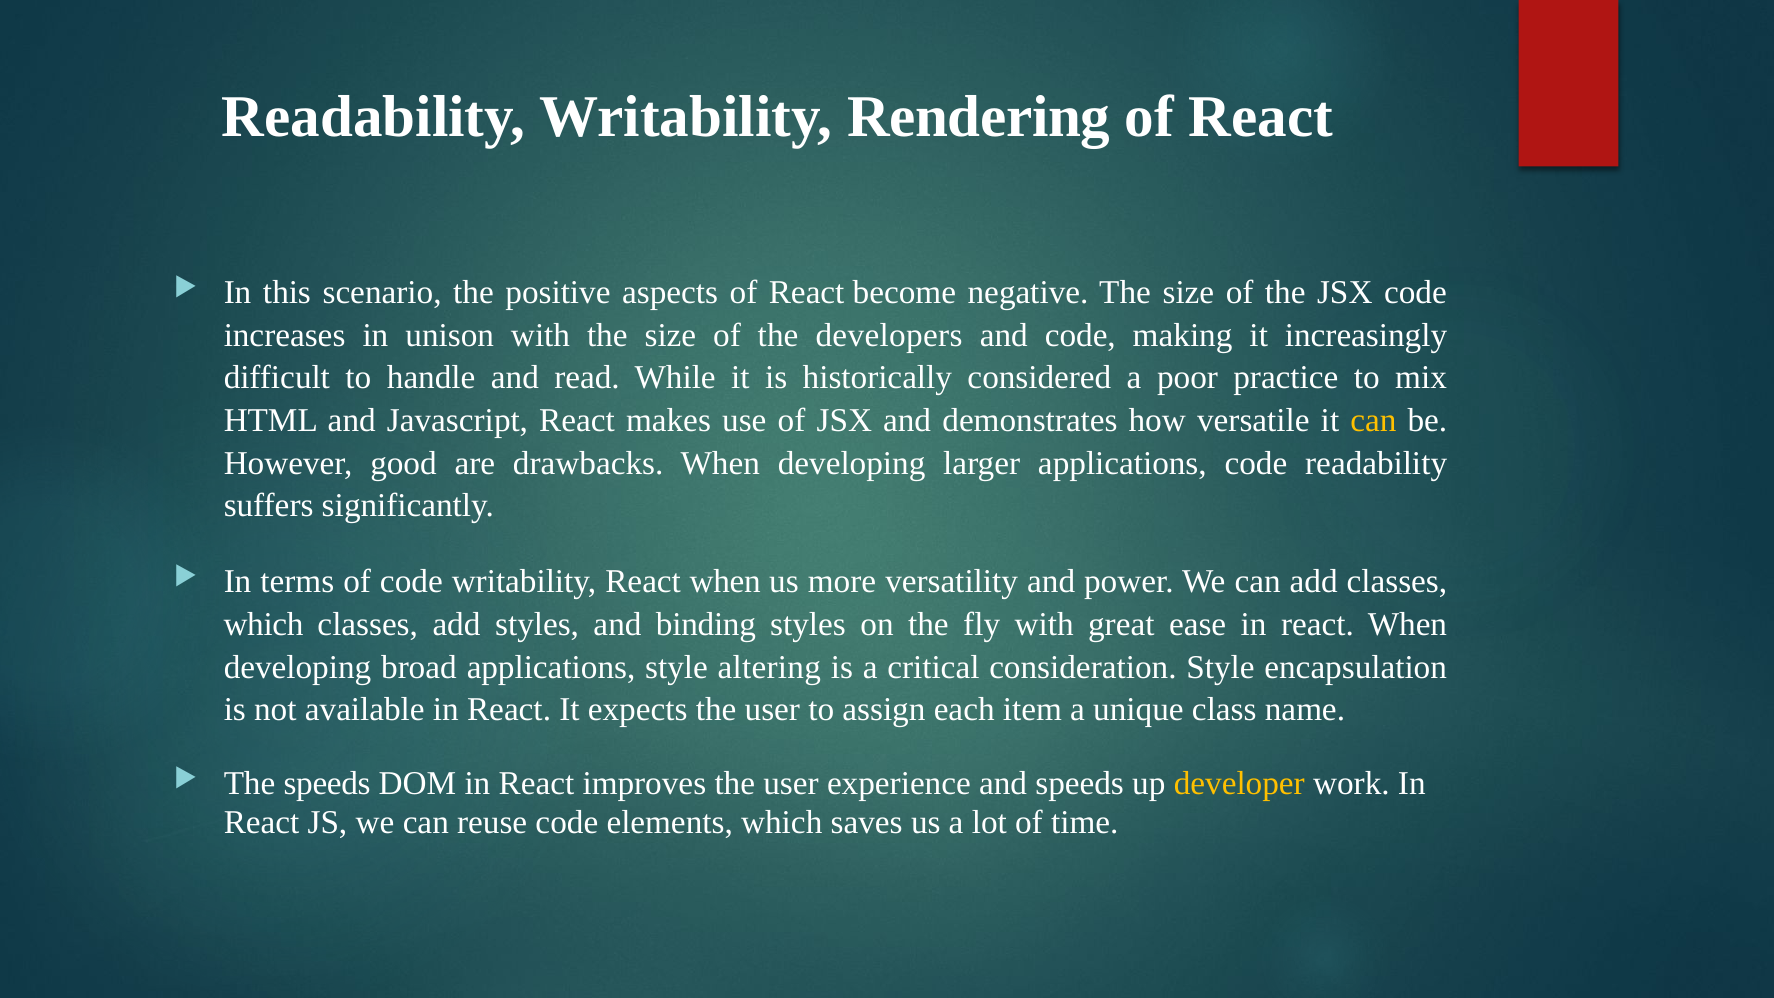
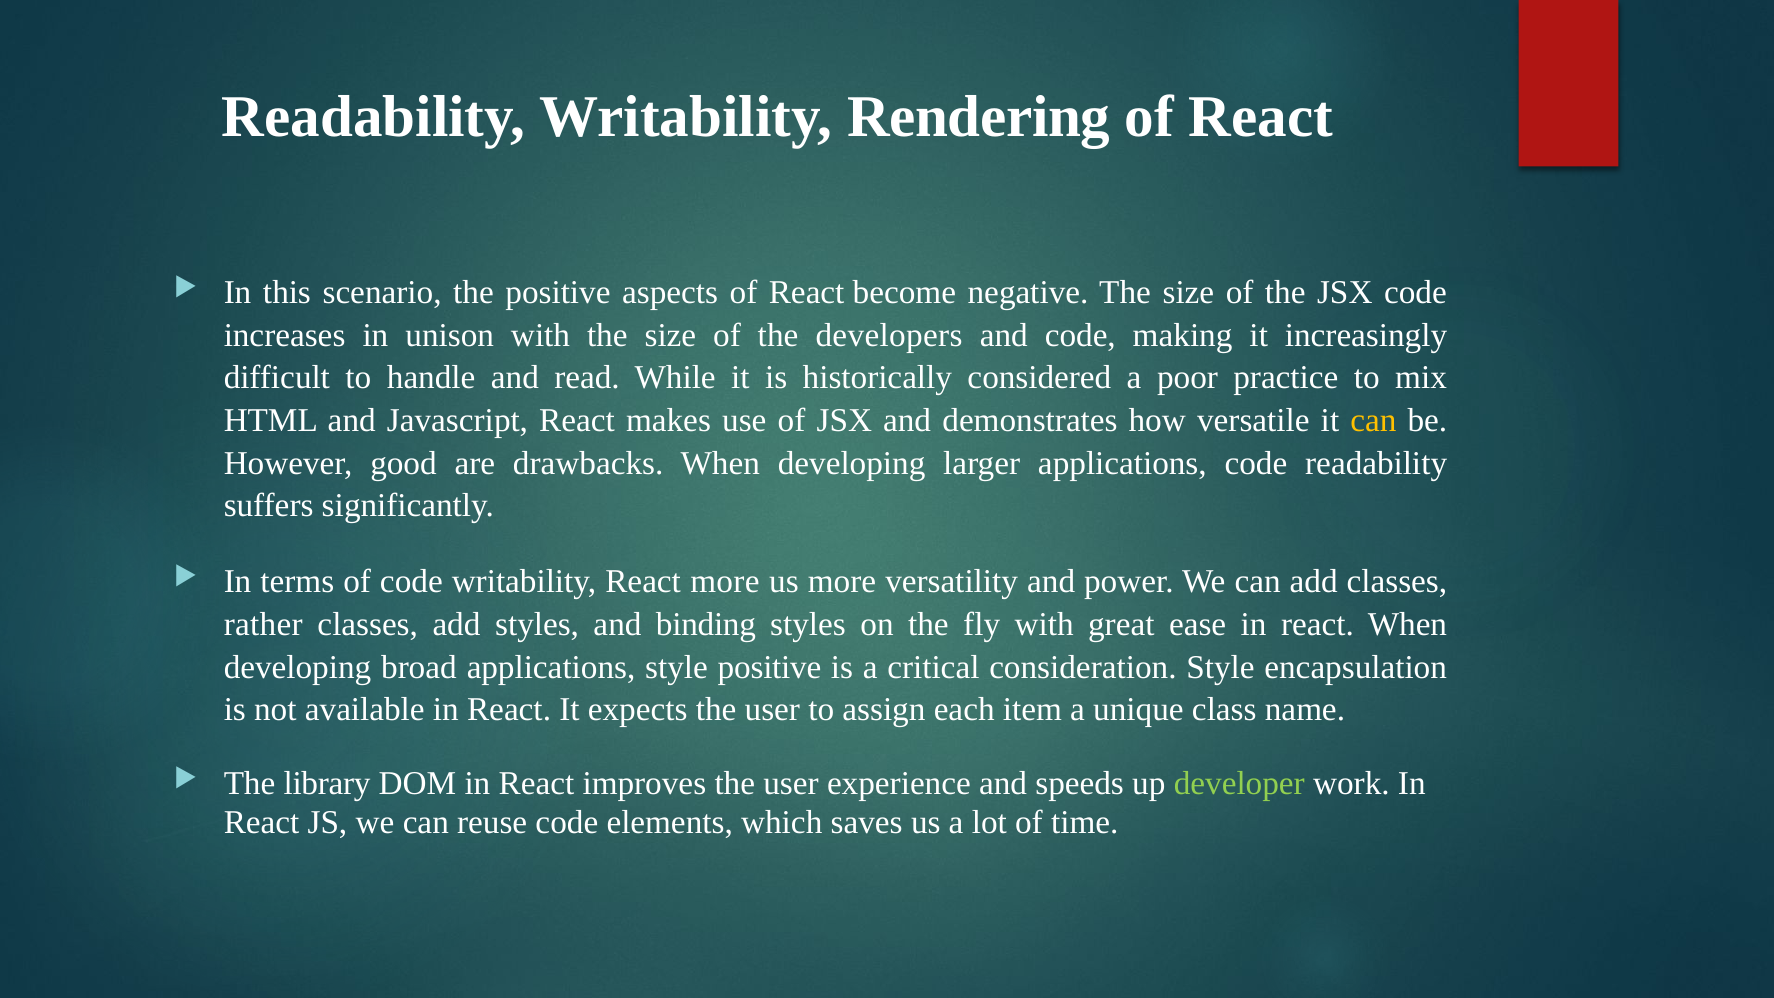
writability React when: when -> more (725, 582)
which: which -> rather (263, 624)
style altering: altering -> positive (770, 667)
The speeds: speeds -> library (327, 783)
developer colour: yellow -> light green (1239, 783)
